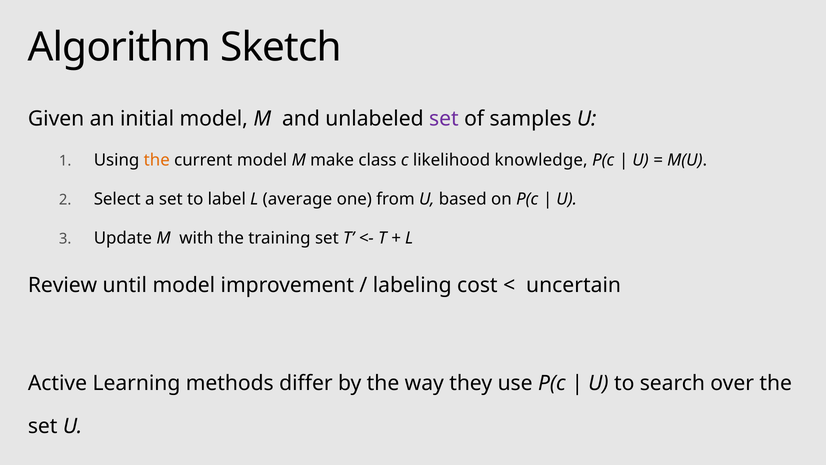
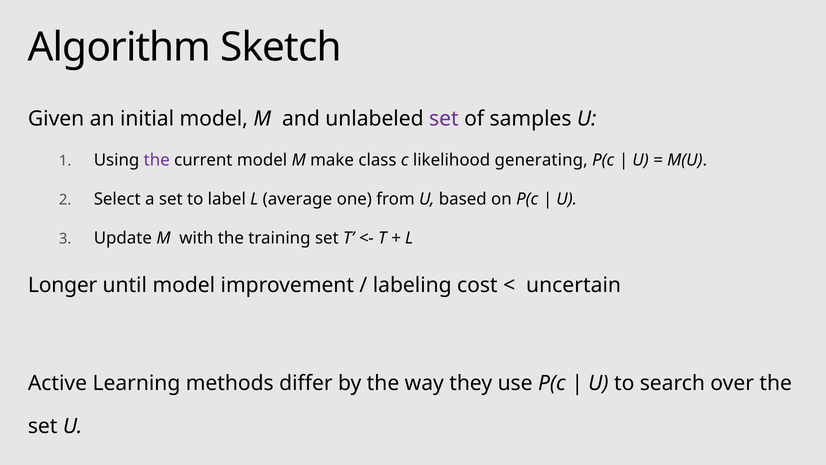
the colour: orange -> purple (157, 160)
knowledge: knowledge -> generating (541, 160)
Review: Review -> Longer (63, 285)
